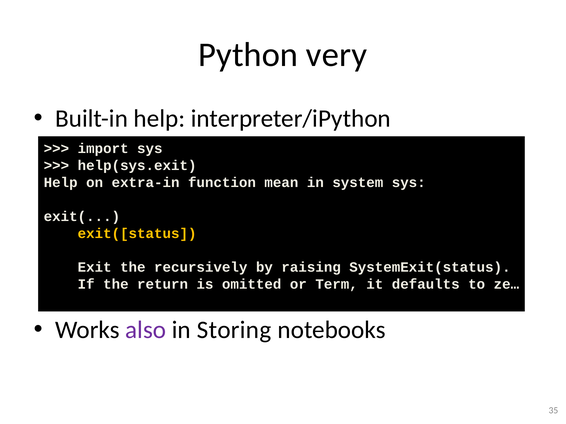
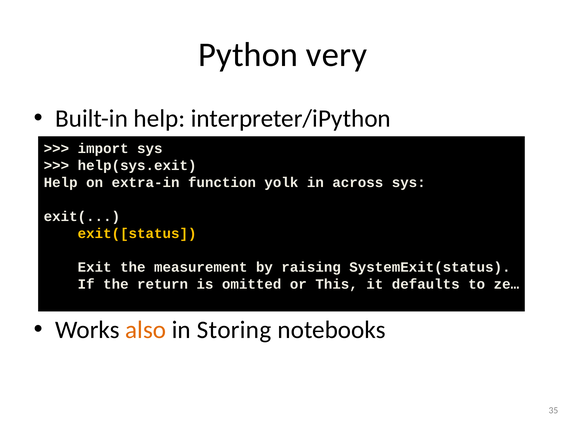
mean: mean -> yolk (281, 183)
system: system -> across (358, 183)
recursively: recursively -> measurement (201, 268)
Term: Term -> This (337, 285)
also colour: purple -> orange (146, 330)
